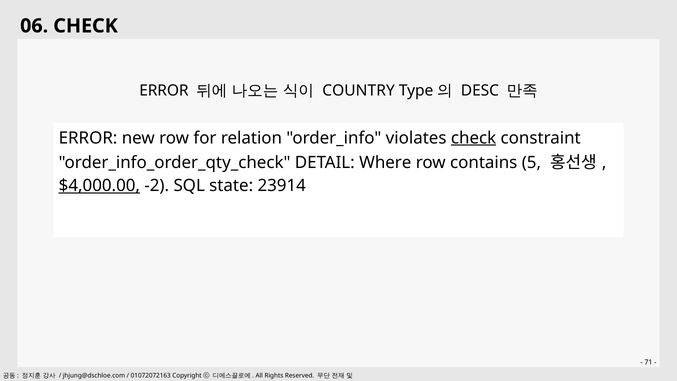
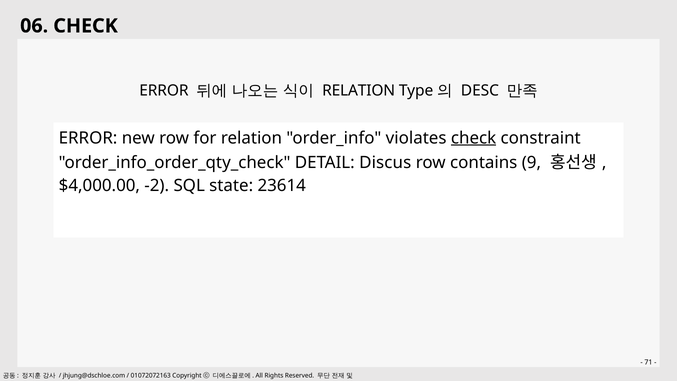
COUNTRY: COUNTRY -> RELATION (359, 91)
Where: Where -> Discus (385, 162)
5: 5 -> 9 (531, 162)
$4,000.00 underline: present -> none (99, 186)
23914: 23914 -> 23614 (282, 186)
